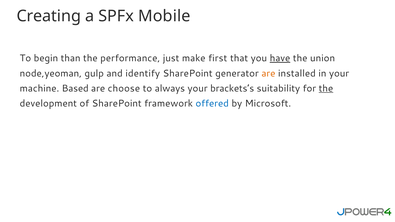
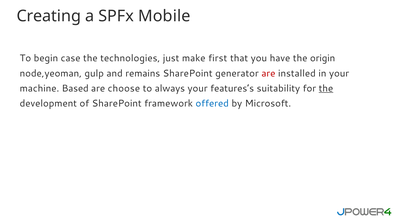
than: than -> case (71, 58)
performance: performance -> technologies (130, 58)
have underline: present -> none (280, 58)
union: union -> origin (323, 58)
identify: identify -> remains (143, 73)
are colour: orange -> red (268, 73)
brackets’s: brackets’s -> features’s (232, 88)
